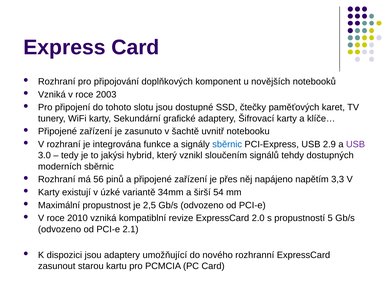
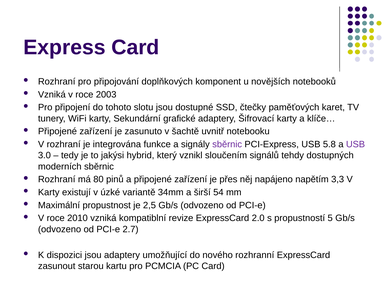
sběrnic colour: blue -> purple (227, 144)
2.9: 2.9 -> 5.8 (329, 144)
56: 56 -> 80 (98, 179)
2.1: 2.1 -> 2.7 (131, 229)
